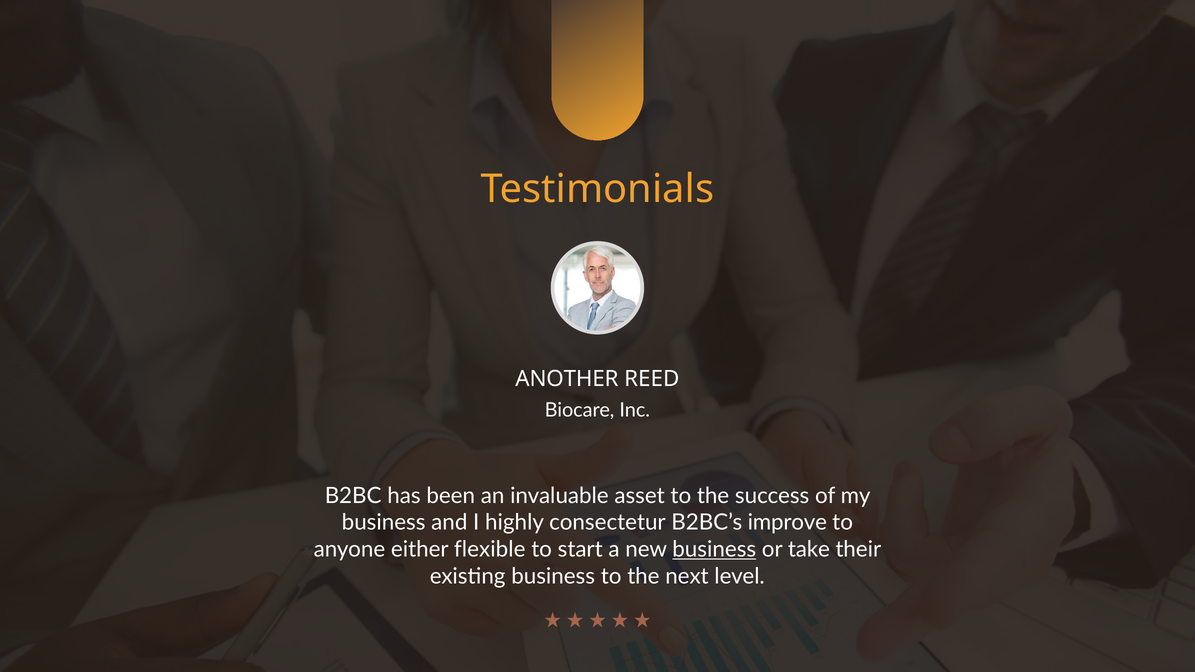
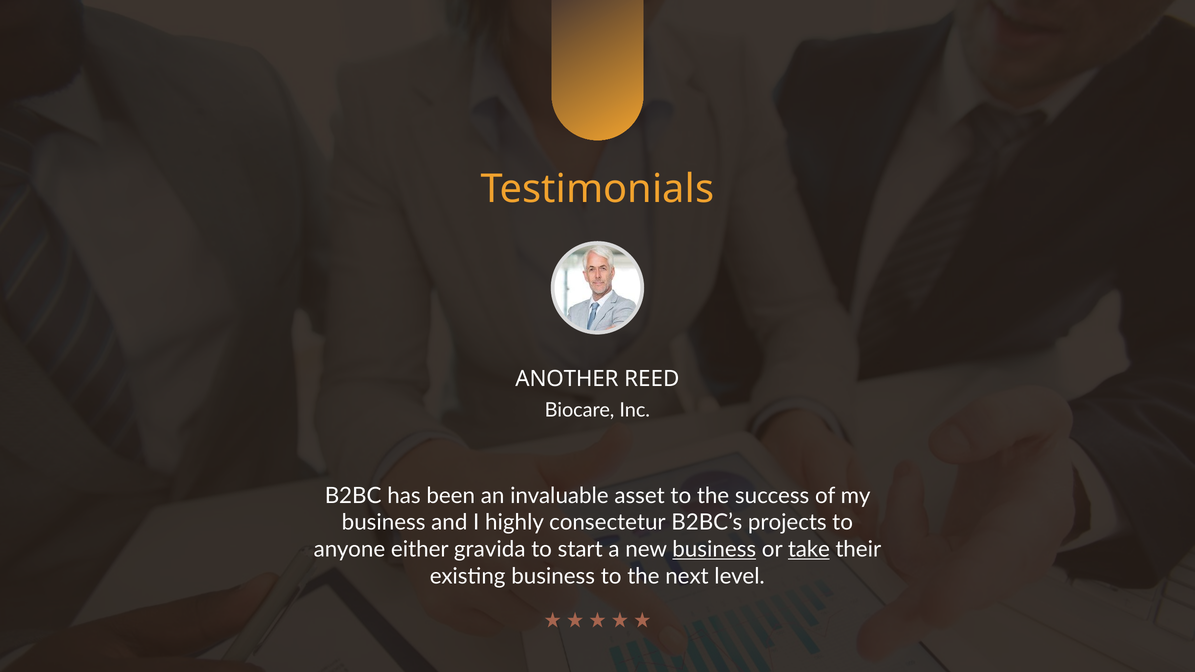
improve: improve -> projects (787, 523)
flexible: flexible -> gravida (490, 550)
take underline: none -> present (809, 550)
